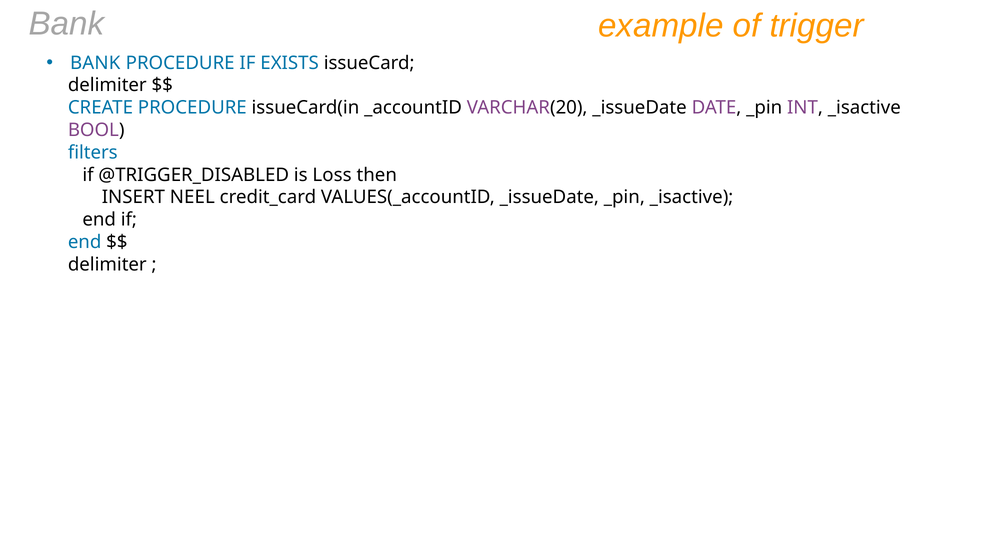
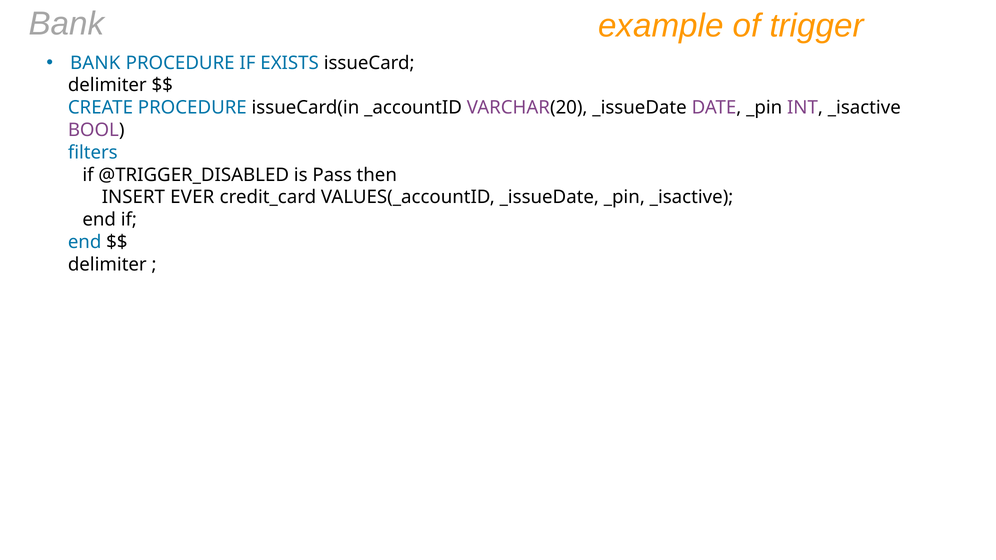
Loss: Loss -> Pass (332, 175)
NEEL: NEEL -> EVER (192, 197)
